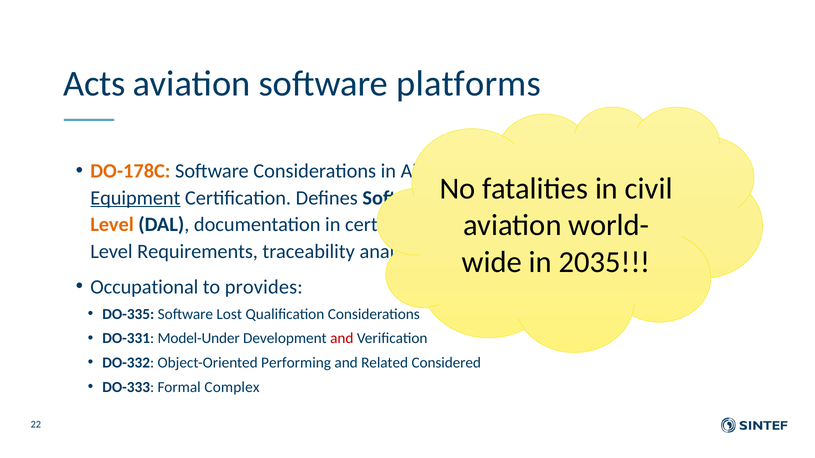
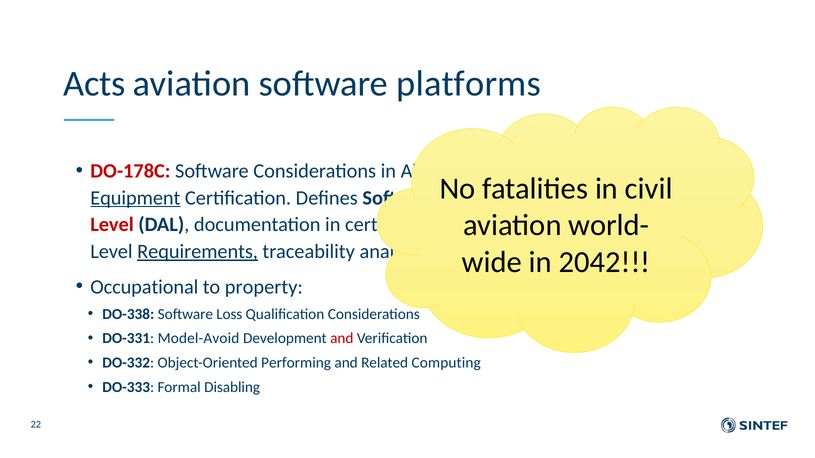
DO-178C colour: orange -> red (130, 171)
Level colour: orange -> red (112, 225)
Requirements underline: none -> present (198, 252)
2035: 2035 -> 2042 (605, 262)
provides: provides -> property (264, 287)
DO-335: DO-335 -> DO-338 (128, 314)
Lost: Lost -> Loss (229, 314)
Model-Under: Model-Under -> Model-Avoid (199, 339)
Considered: Considered -> Computing (446, 363)
Complex: Complex -> Disabling (232, 387)
